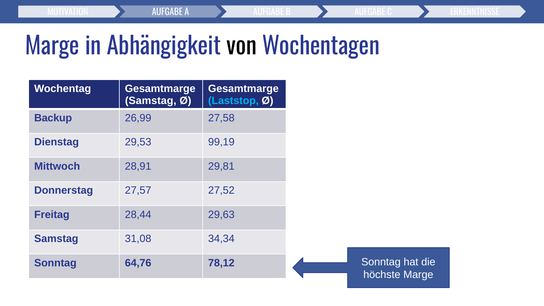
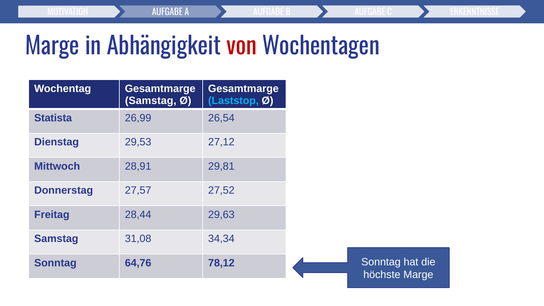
von colour: black -> red (242, 46)
Backup: Backup -> Statista (53, 118)
27,58: 27,58 -> 26,54 (221, 118)
99,19: 99,19 -> 27,12 (221, 142)
